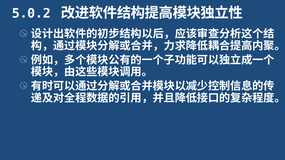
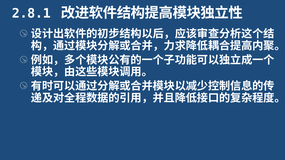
5.0.2: 5.0.2 -> 2.8.1 (31, 13)
